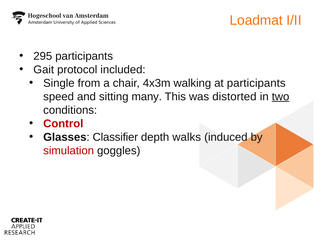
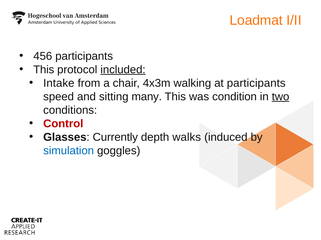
295: 295 -> 456 (43, 56)
Gait: Gait -> This (44, 70)
included underline: none -> present (123, 70)
Single: Single -> Intake (59, 83)
distorted: distorted -> condition (235, 97)
Classifier: Classifier -> Currently (115, 137)
simulation colour: red -> blue (69, 151)
